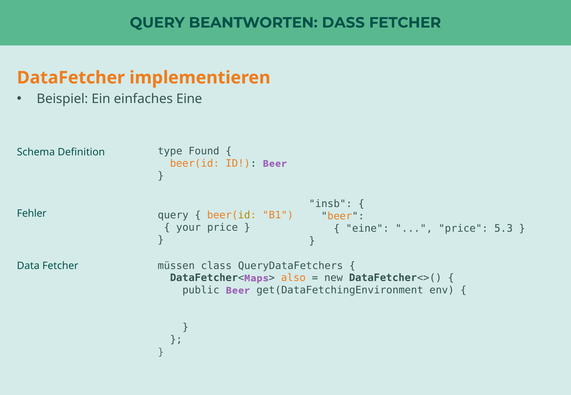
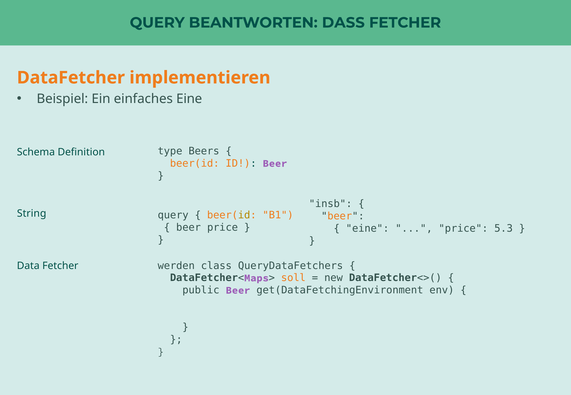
Found: Found -> Beers (204, 151)
Fehler: Fehler -> String (32, 214)
your: your -> beer (189, 228)
müssen: müssen -> werden (176, 266)
also: also -> soll (293, 278)
